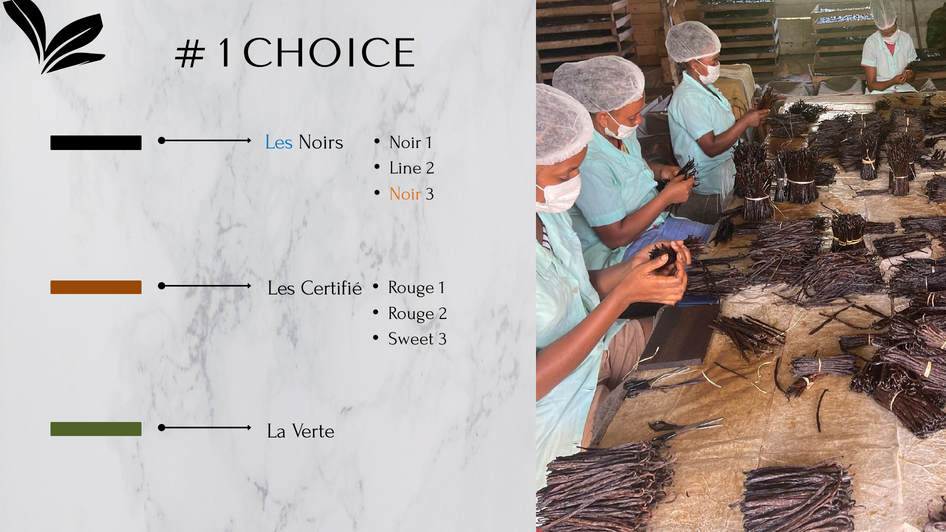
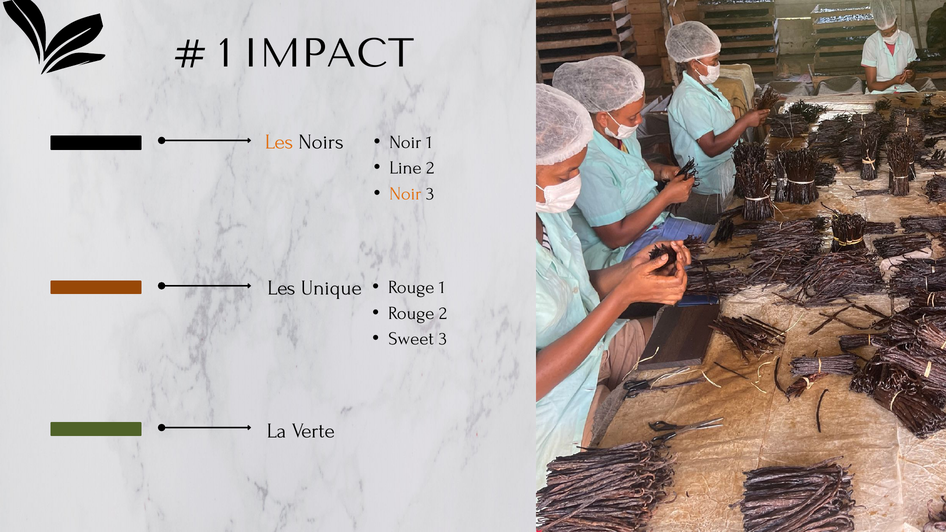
CHOICE: CHOICE -> IMPACT (329, 54)
Les colour: blue -> orange (279, 142)
Certifié: Certifié -> Unique (331, 288)
